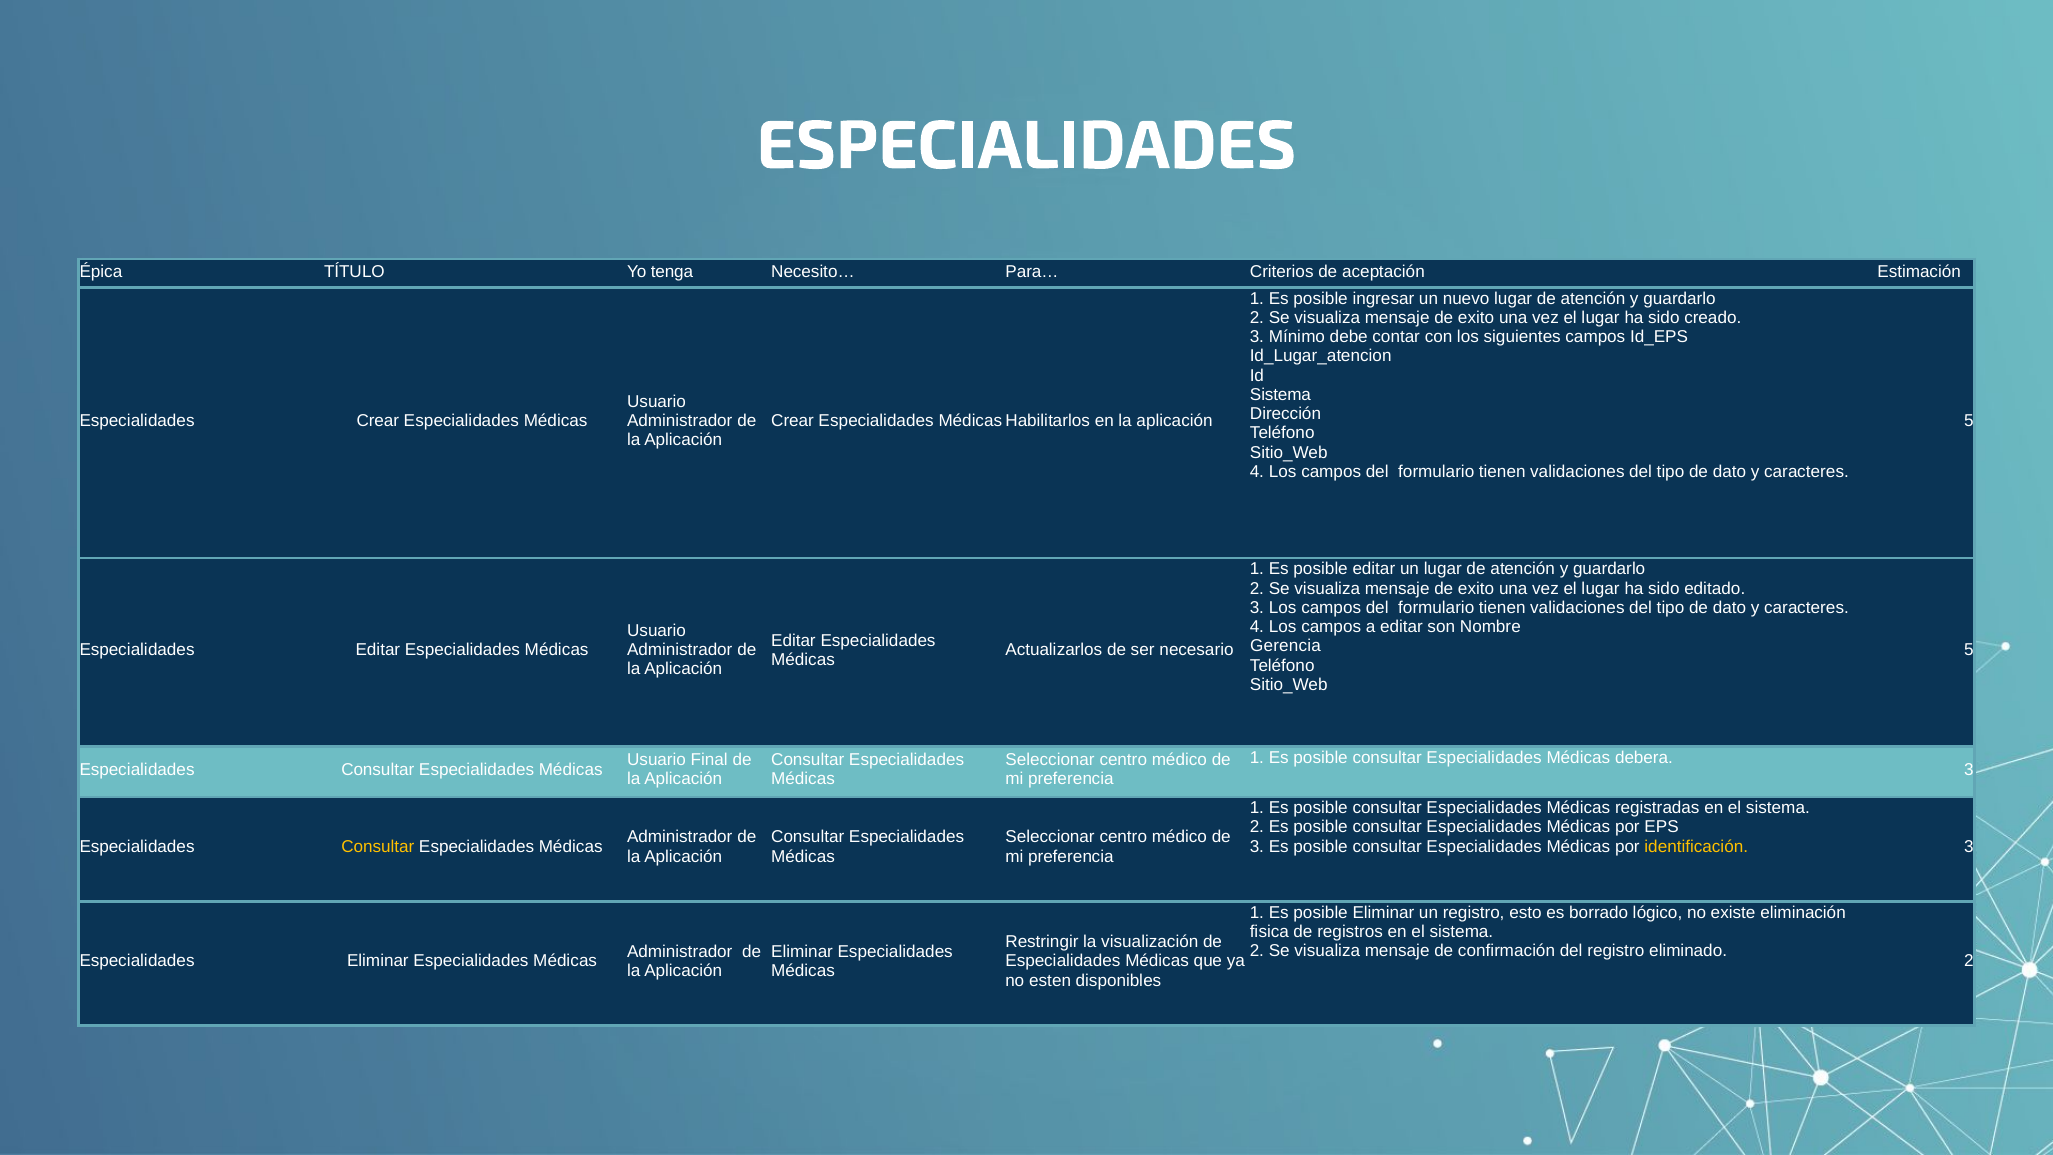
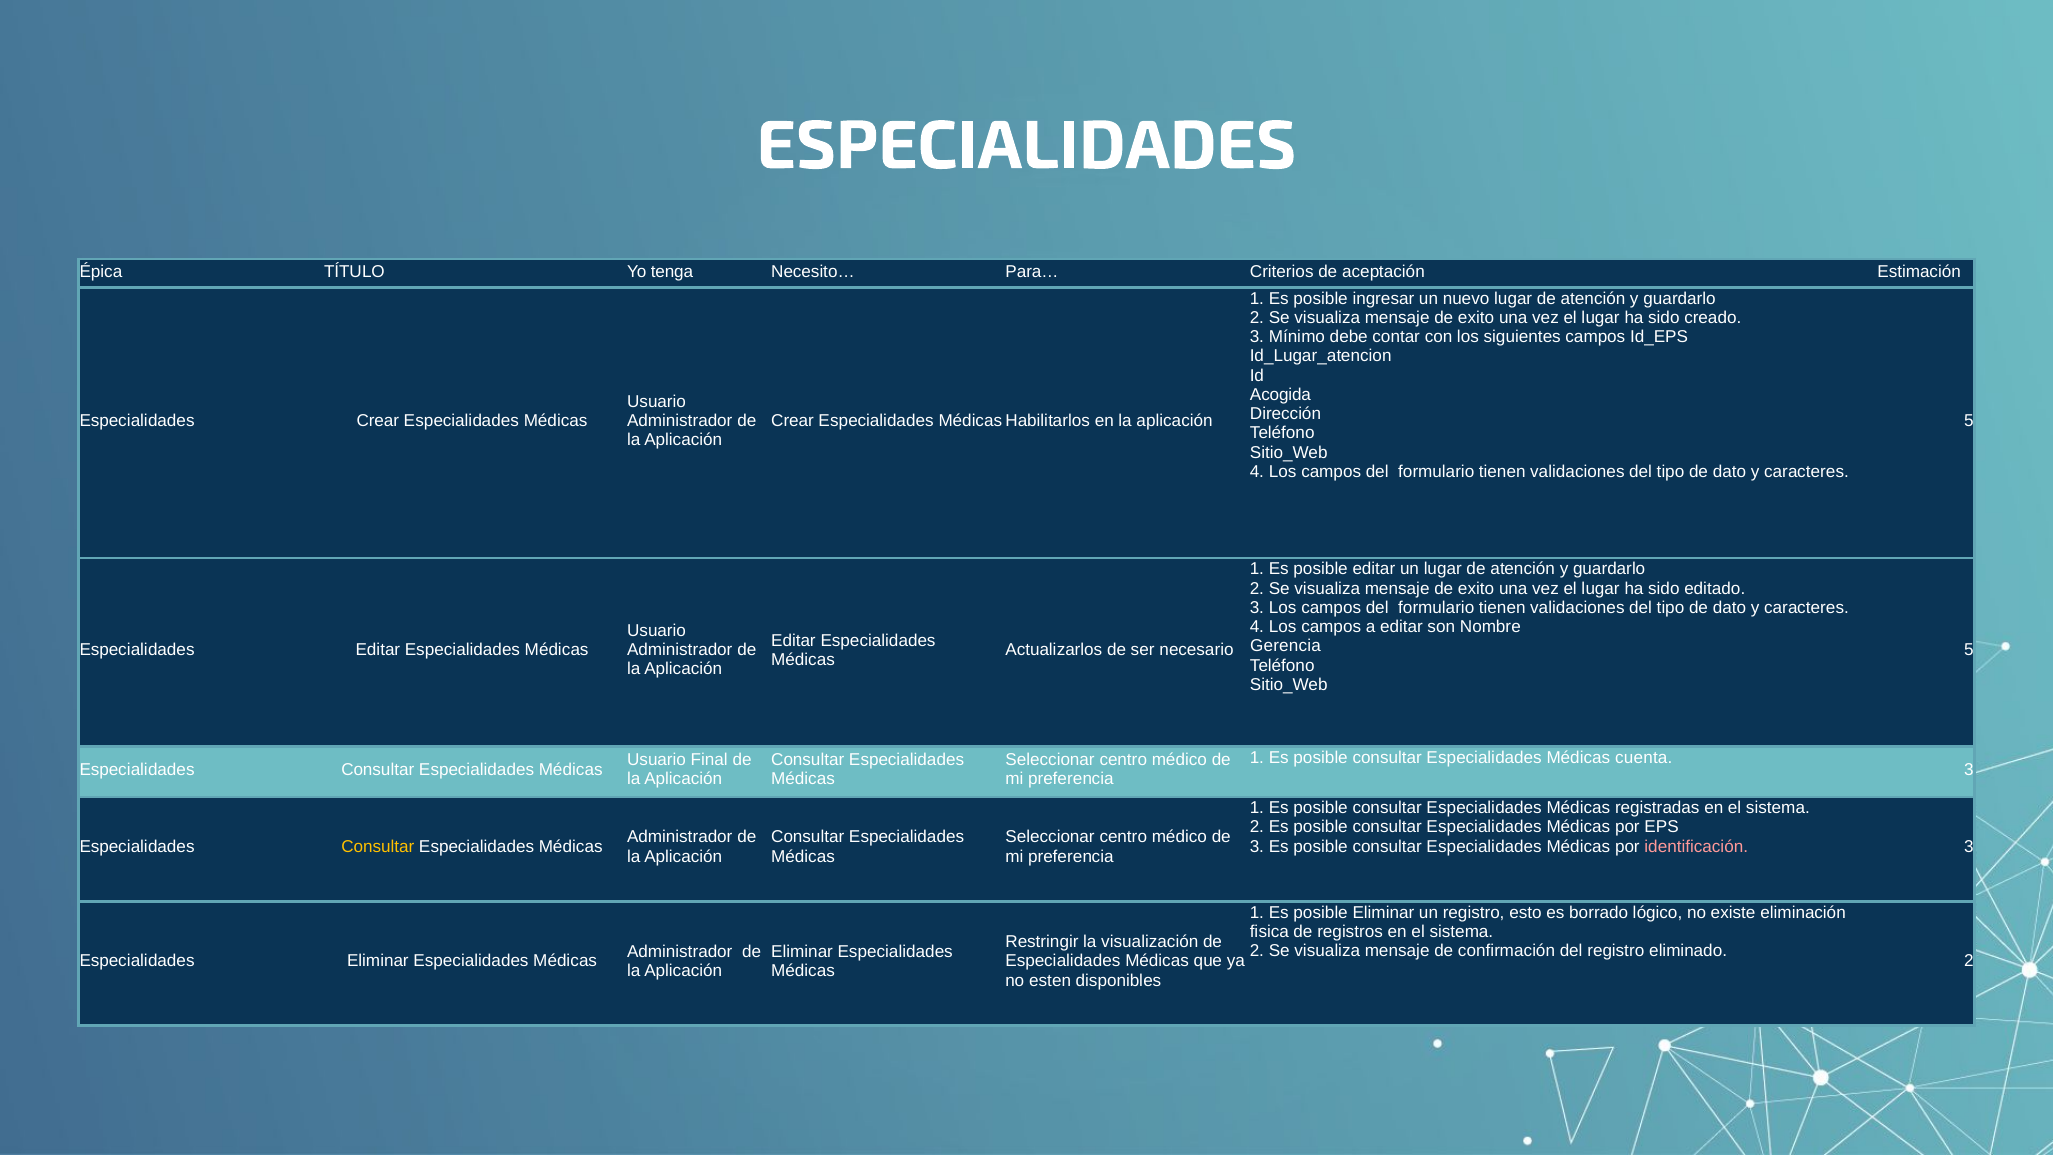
Sistema: Sistema -> Acogida (1280, 395)
debera: debera -> cuenta (1644, 757)
identificación colour: yellow -> pink (1696, 846)
